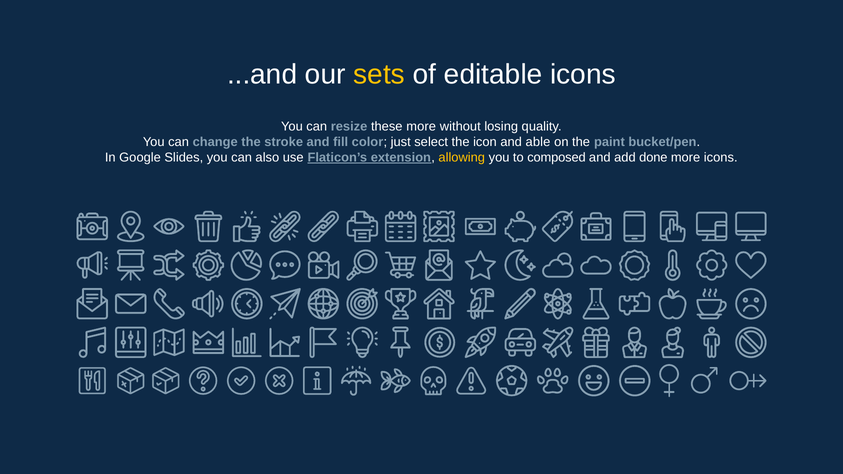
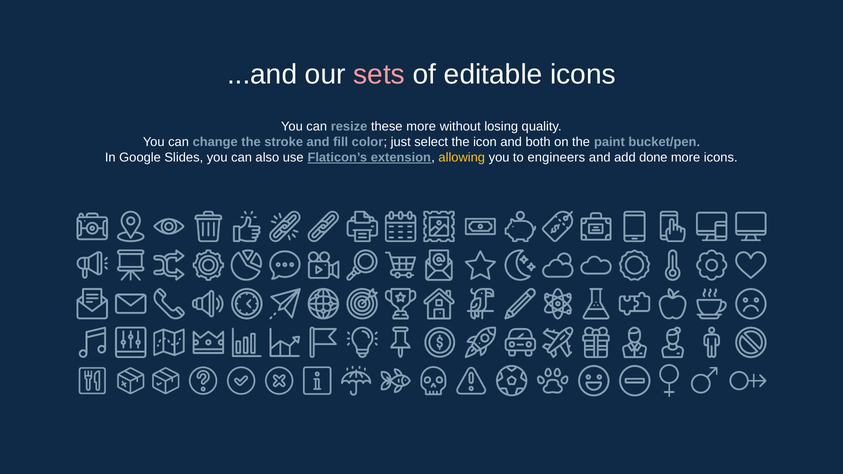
sets colour: yellow -> pink (379, 74)
able: able -> both (538, 142)
composed: composed -> engineers (556, 158)
